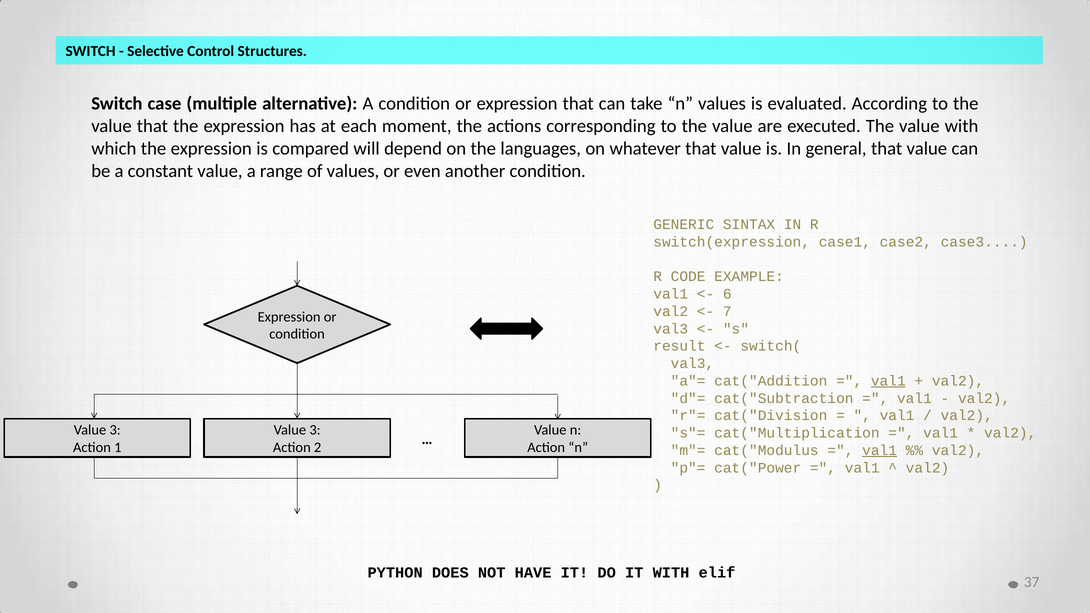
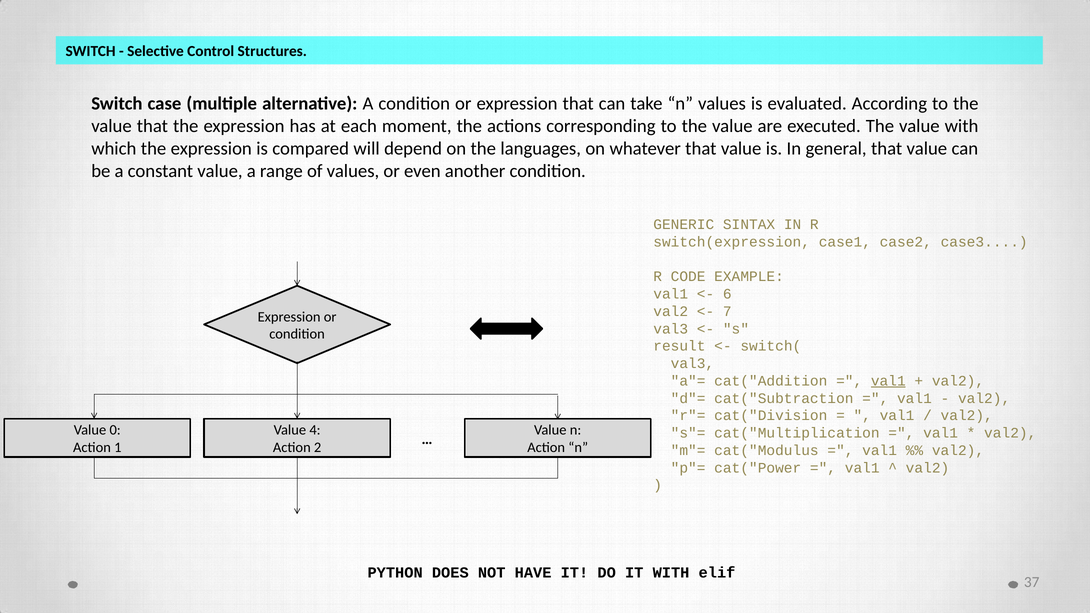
3: 3 -> 0 (115, 430)
3: 3 -> 4 (315, 430)
val1 underline: present -> none (880, 450)
